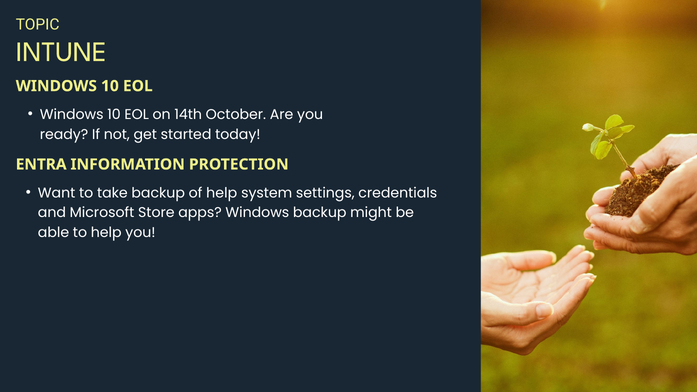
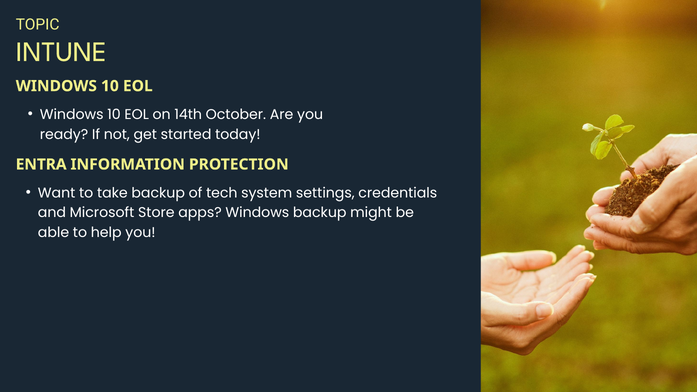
of help: help -> tech (222, 193)
